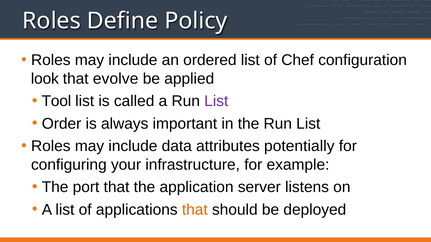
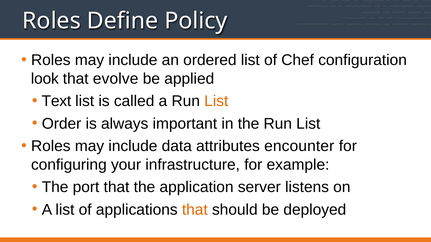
Tool: Tool -> Text (56, 101)
List colour: purple -> orange (216, 101)
potentially: potentially -> encounter (299, 146)
